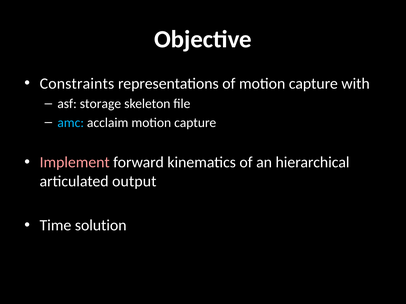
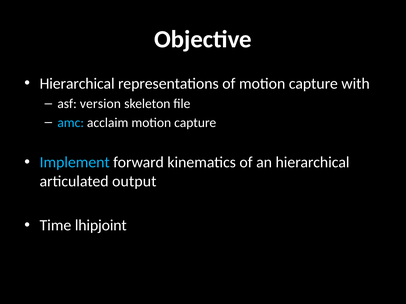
Constraints: Constraints -> Hierarchical (77, 84)
storage: storage -> version (100, 104)
Implement colour: pink -> light blue (75, 163)
solution: solution -> lhipjoint (101, 226)
